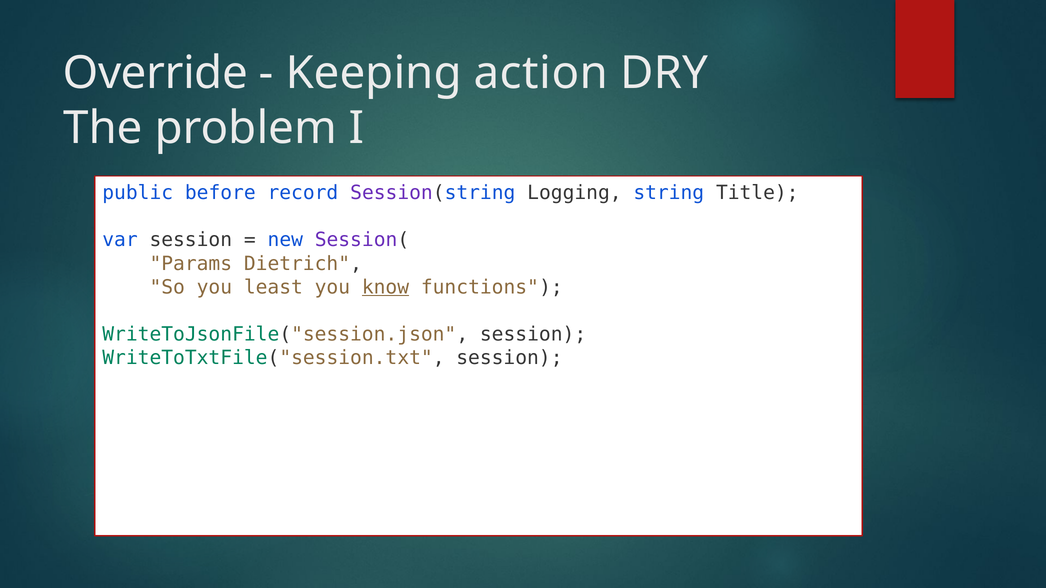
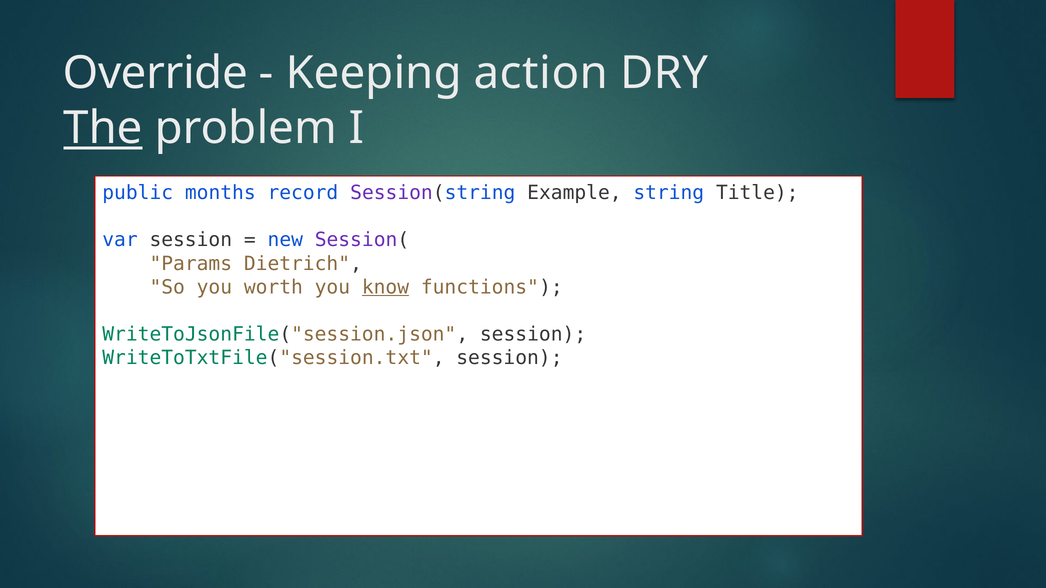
The underline: none -> present (103, 128)
before: before -> months (220, 193)
Logging: Logging -> Example (574, 193)
least: least -> worth (273, 287)
